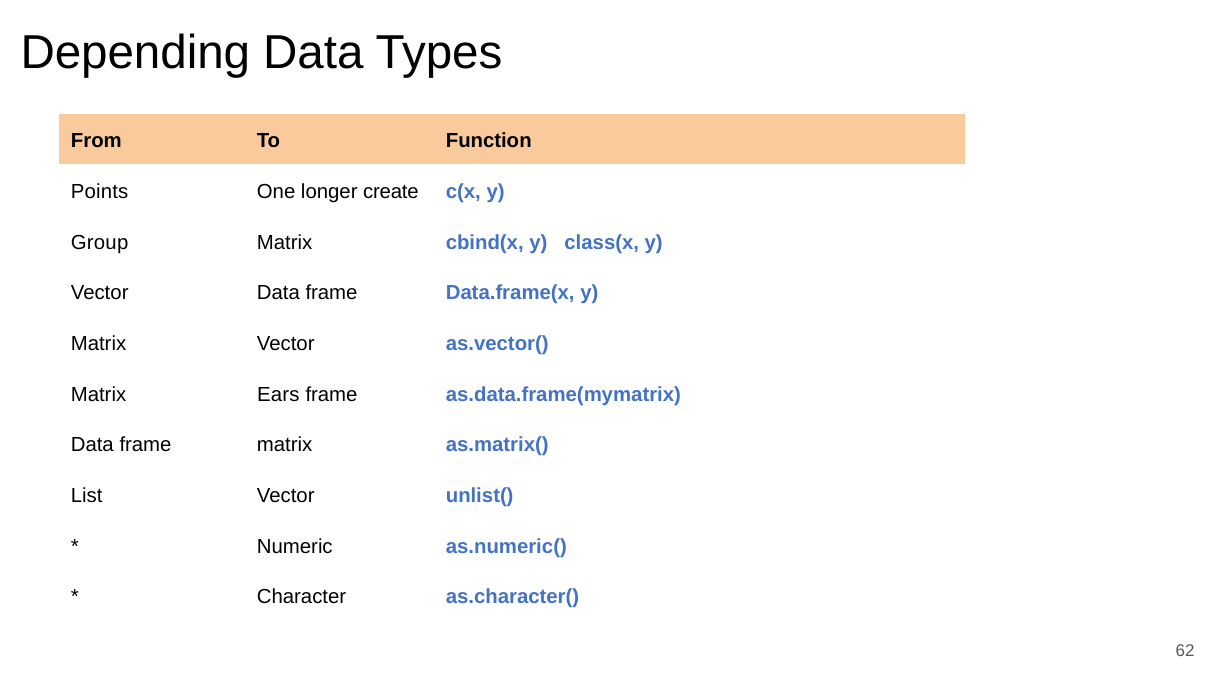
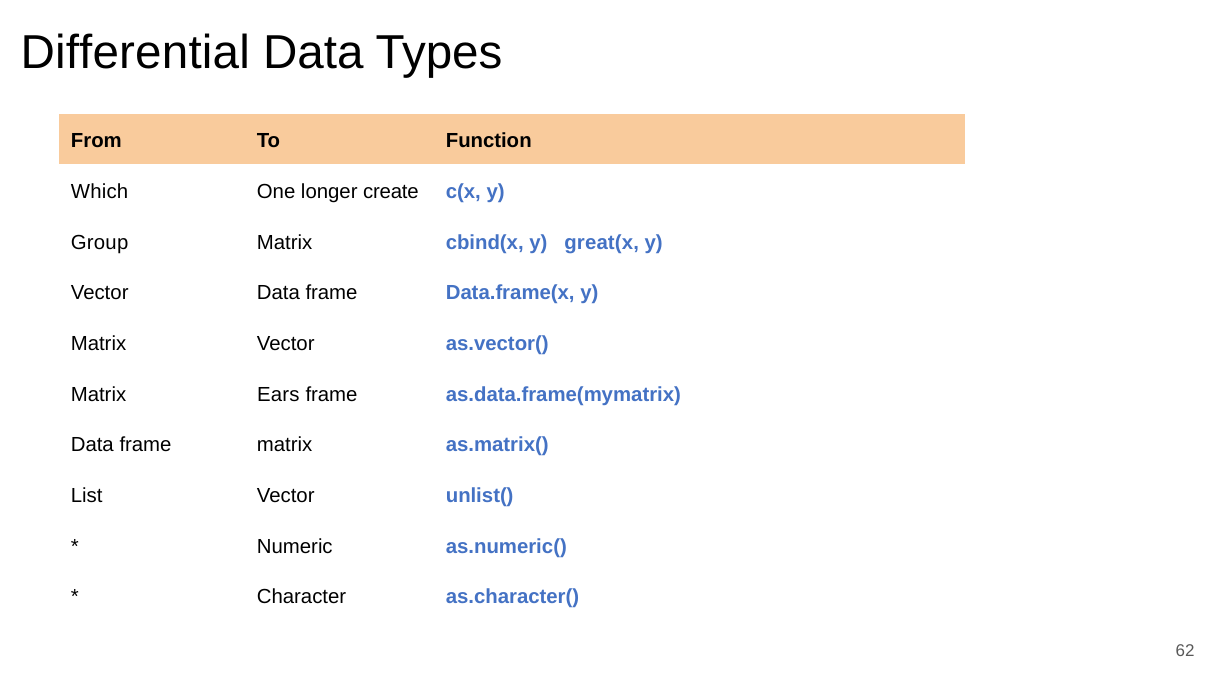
Depending: Depending -> Differential (135, 53)
Points: Points -> Which (100, 192)
class(x: class(x -> great(x (602, 242)
